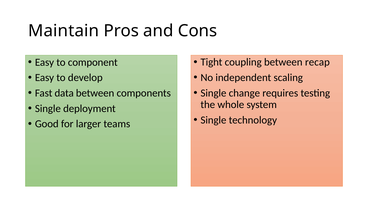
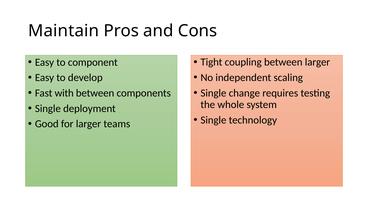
between recap: recap -> larger (317, 62)
data: data -> with (64, 93)
